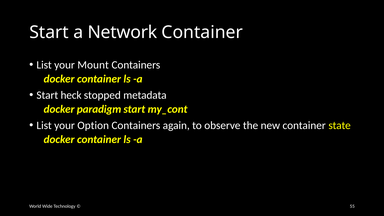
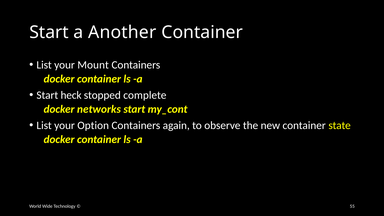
Network: Network -> Another (122, 32)
metadata: metadata -> complete (145, 95)
paradigm: paradigm -> networks (99, 109)
